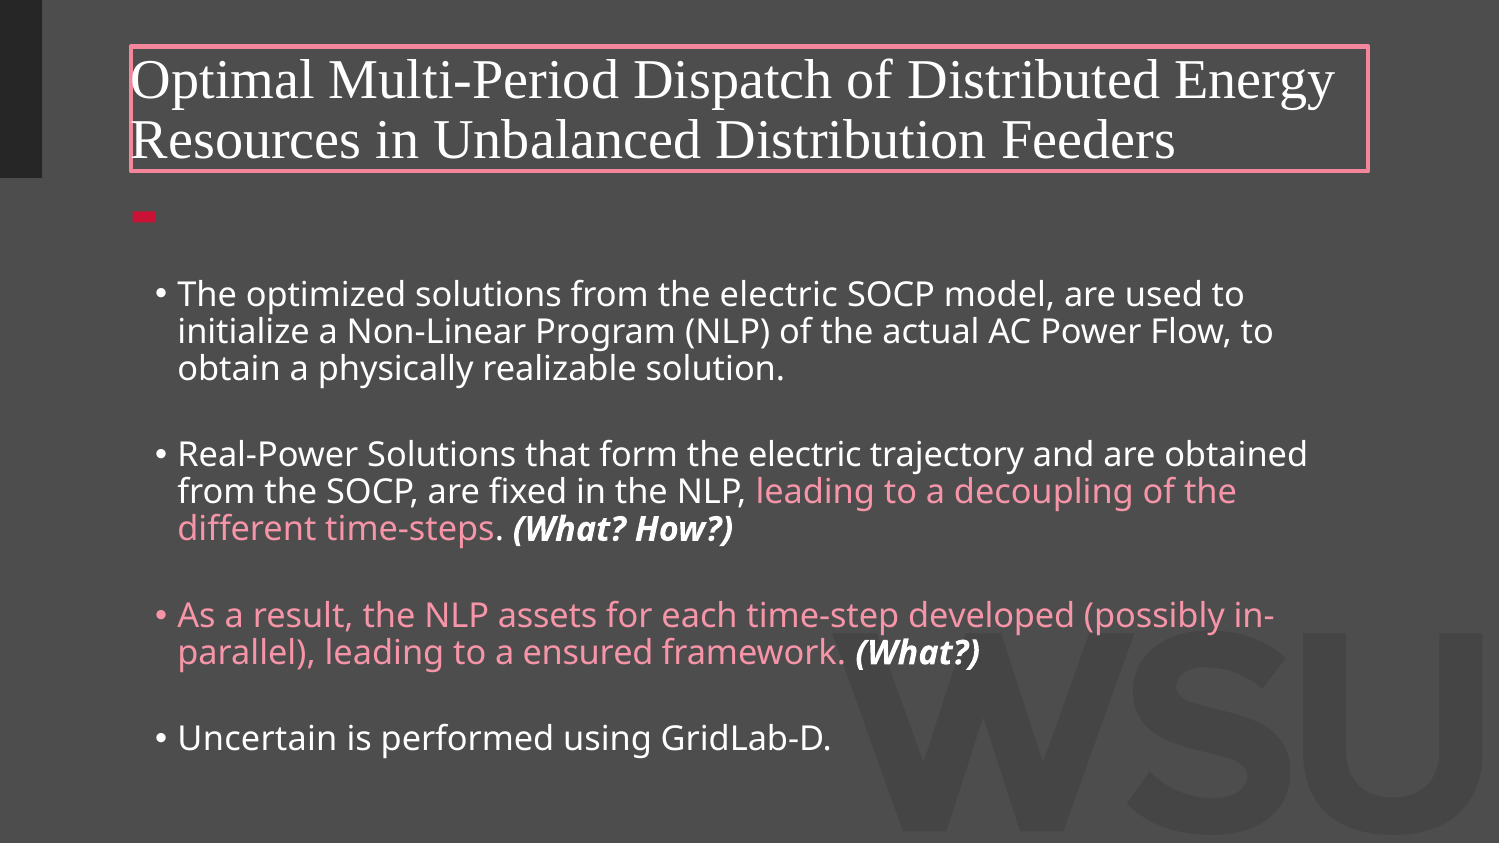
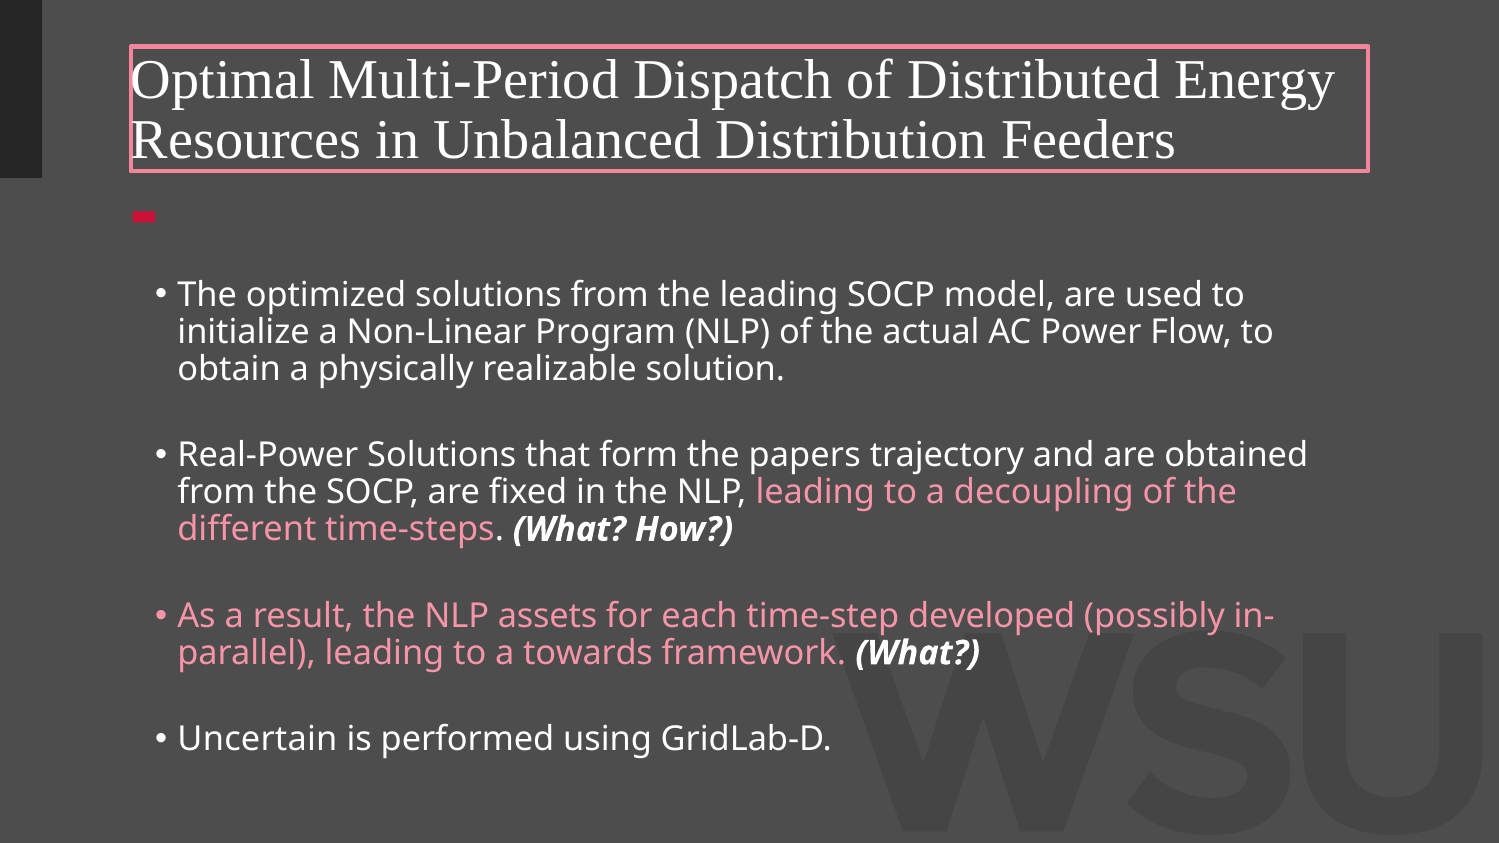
from the electric: electric -> leading (779, 295)
form the electric: electric -> papers (805, 455)
ensured: ensured -> towards (588, 653)
